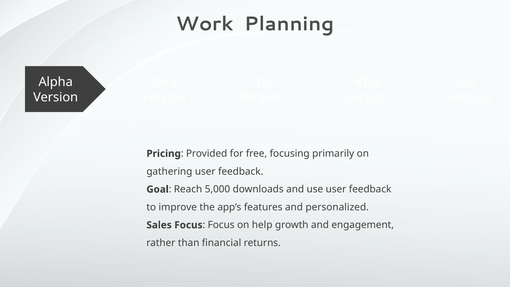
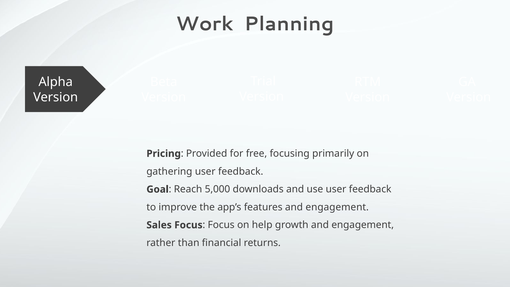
features and personalized: personalized -> engagement (337, 207)
